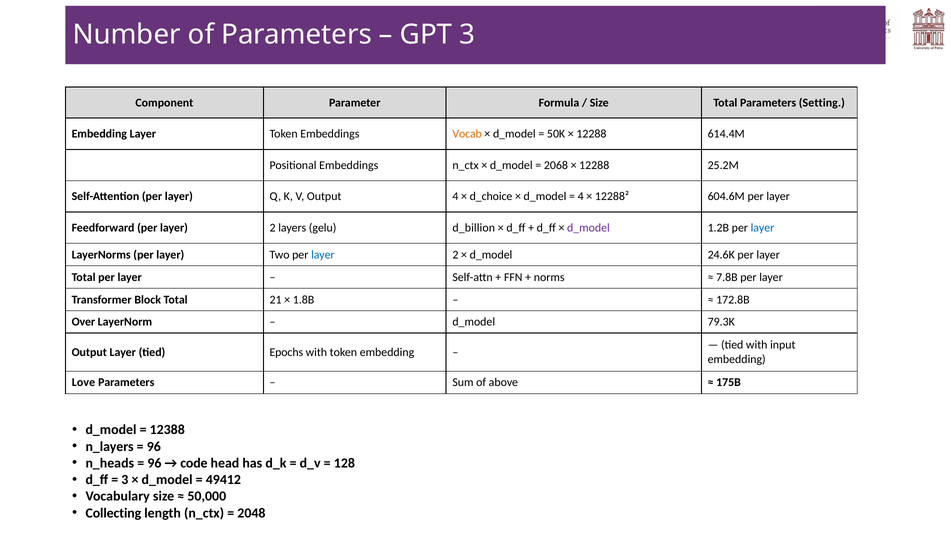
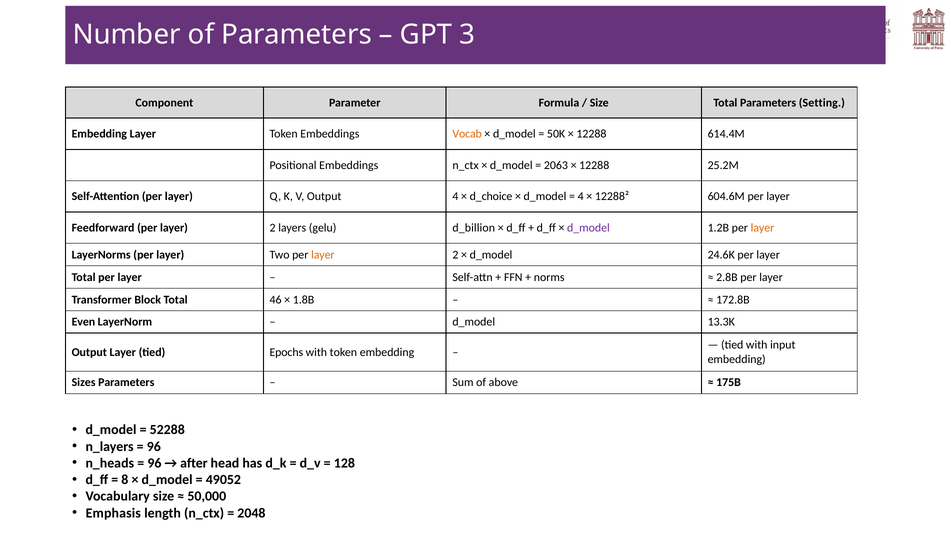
2068: 2068 -> 2063 (556, 165)
layer colour: blue -> orange (762, 228)
layer colour: blue -> orange (323, 255)
7.8B: 7.8B -> 2.8B (727, 277)
21: 21 -> 46 (276, 300)
Over: Over -> Even (83, 322)
79.3K: 79.3K -> 13.3K (721, 322)
Love: Love -> Sizes (84, 383)
12388: 12388 -> 52288 (167, 430)
code: code -> after (194, 463)
3: 3 -> 8 (125, 480)
49412: 49412 -> 49052 (223, 480)
Collecting: Collecting -> Emphasis (113, 513)
